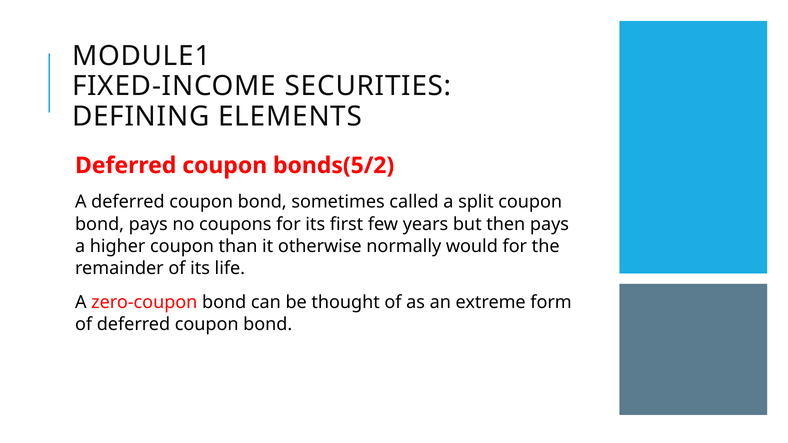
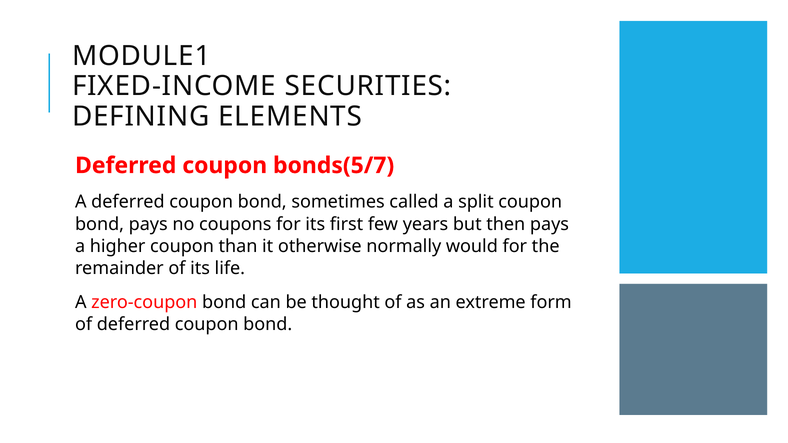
bonds(5/2: bonds(5/2 -> bonds(5/7 (334, 166)
